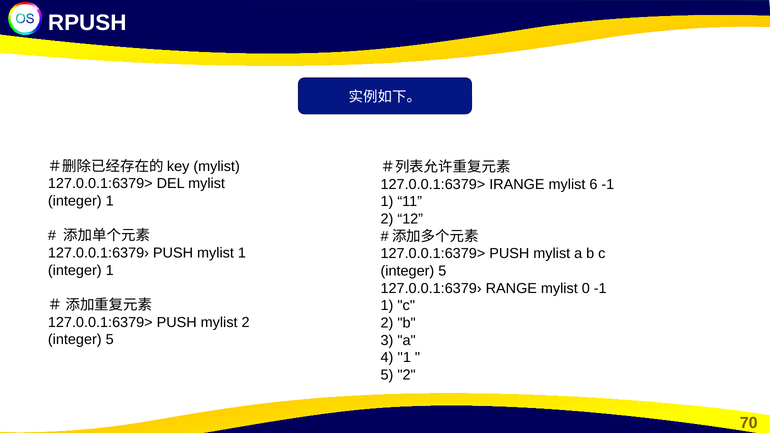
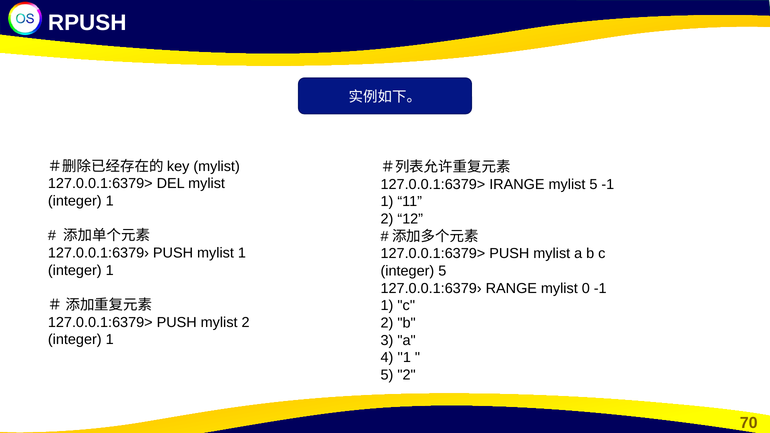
mylist 6: 6 -> 5 (593, 184)
5: 5 -> 1 (110, 340)
